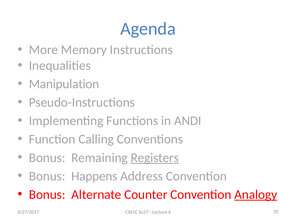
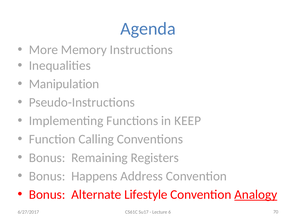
ANDI: ANDI -> KEEP (188, 121)
Registers underline: present -> none (155, 158)
Counter: Counter -> Lifestyle (146, 195)
